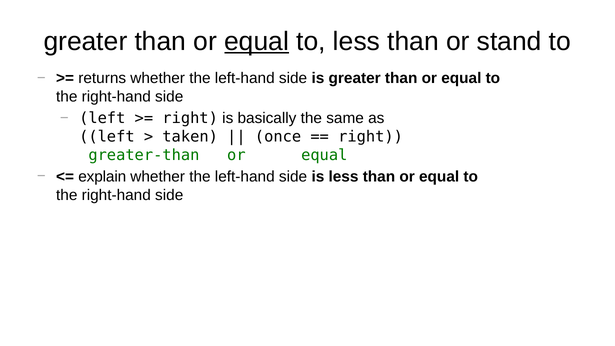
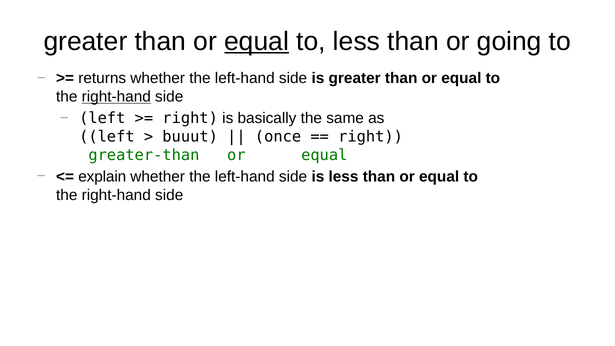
stand: stand -> going (509, 41)
right-hand underline: none -> present (116, 97)
taken: taken -> buuut (190, 137)
